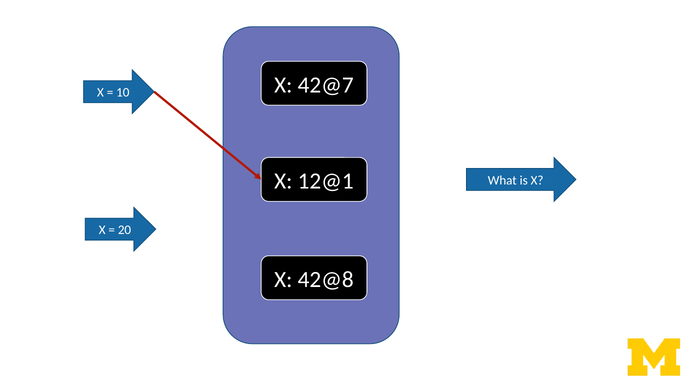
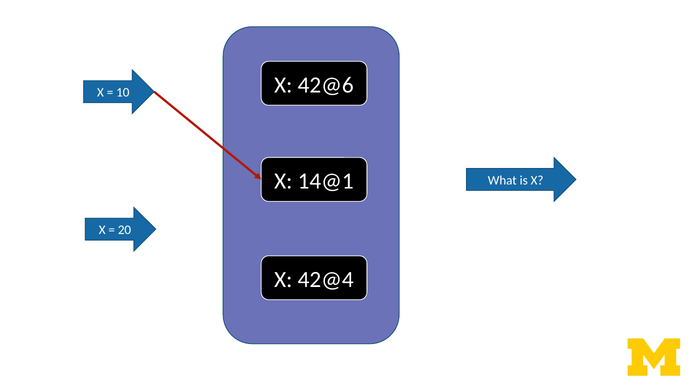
42@7: 42@7 -> 42@6 (326, 85)
12@1: 12@1 -> 14@1 (326, 181)
42@8: 42@8 -> 42@4 (326, 280)
